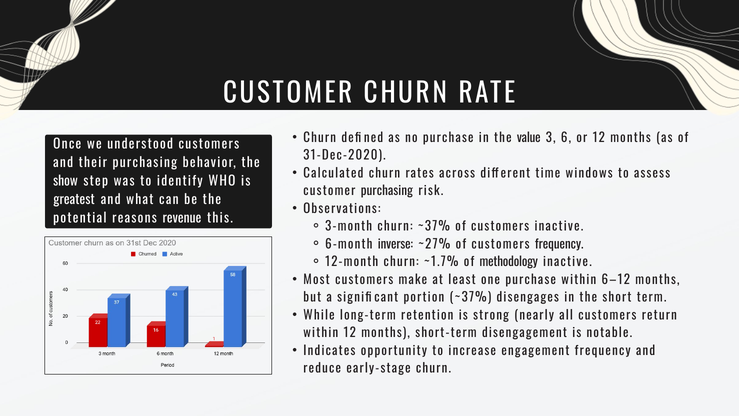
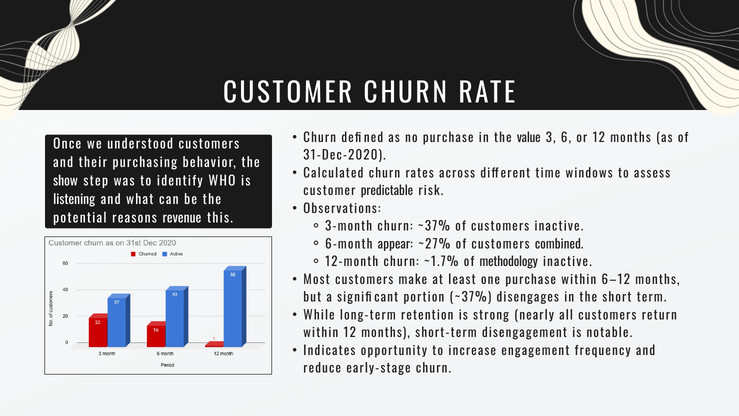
customer purchasing: purchasing -> predictable (387, 191)
greatest: greatest -> listening (74, 200)
inverse: inverse -> appear (395, 244)
customers frequency: frequency -> combined (559, 244)
